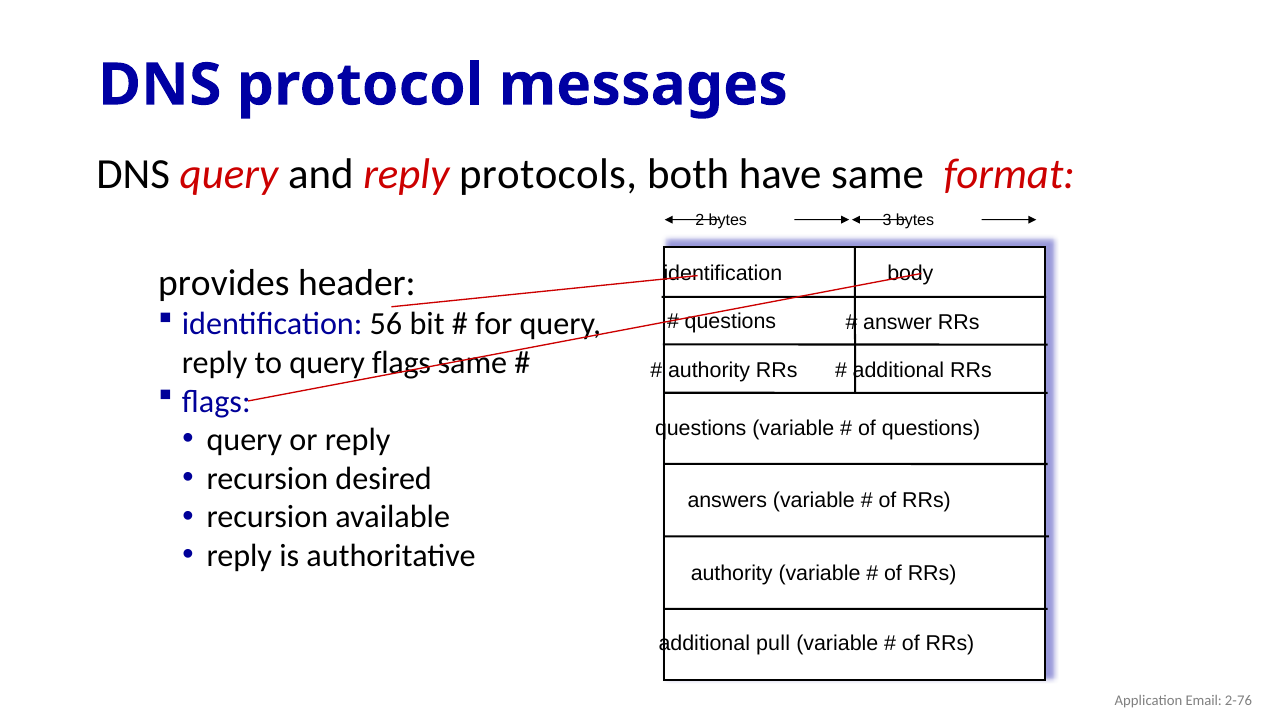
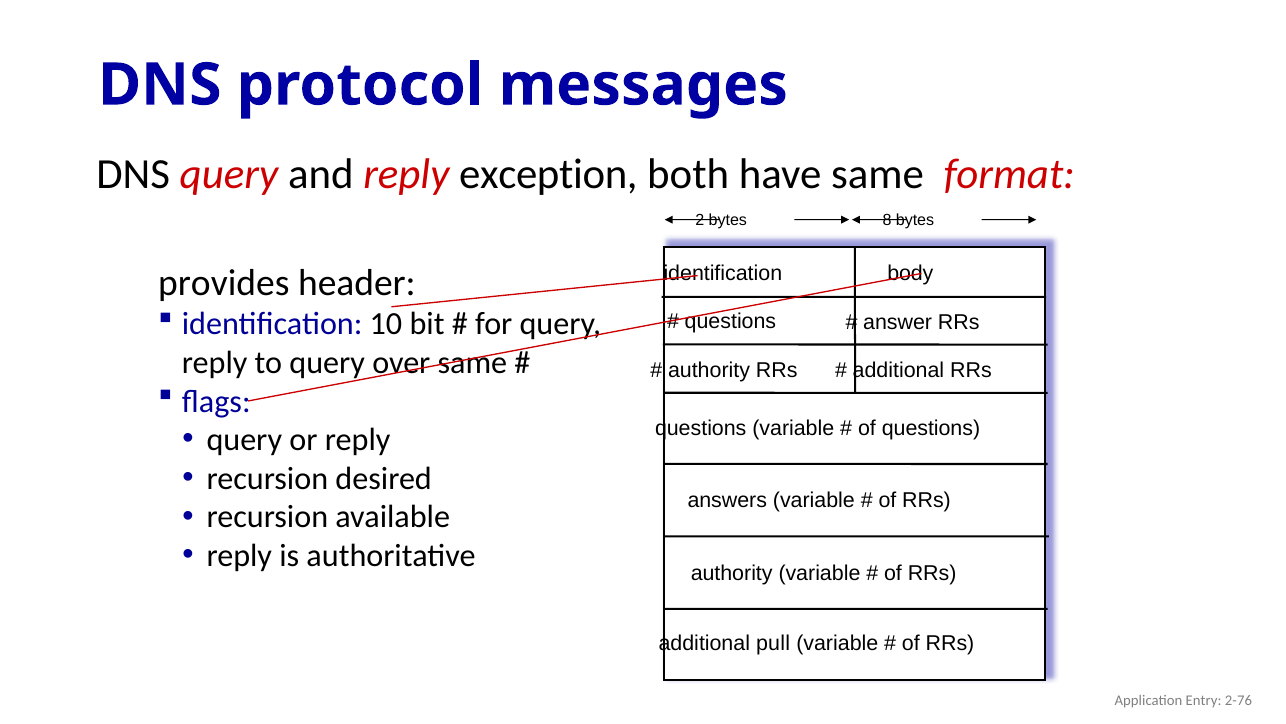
protocols: protocols -> exception (548, 174)
3: 3 -> 8 (887, 220)
56: 56 -> 10 (386, 324)
query flags: flags -> over (401, 363)
Email: Email -> Entry (1204, 700)
